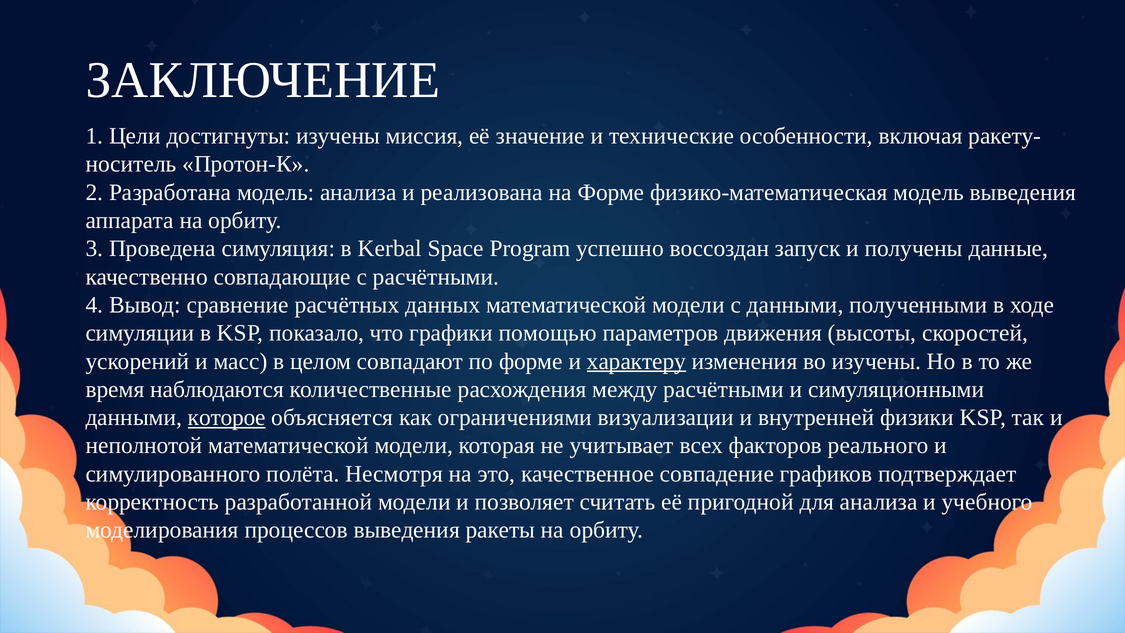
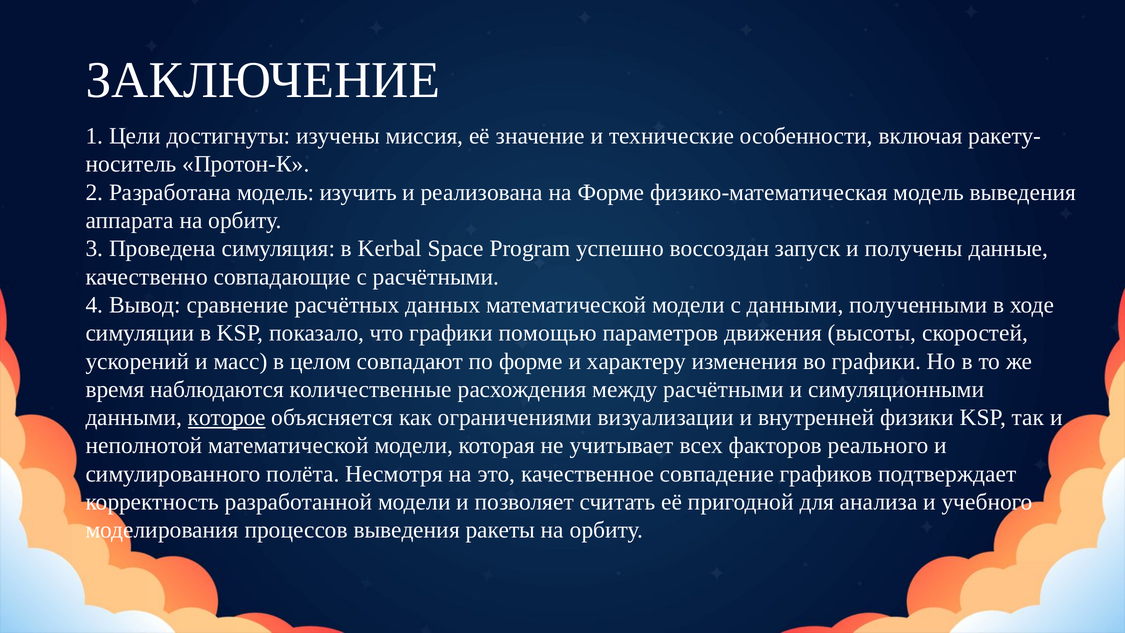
модель анализа: анализа -> изучить (358, 192)
характеру underline: present -> none (636, 361)
во изучены: изучены -> графики (876, 361)
